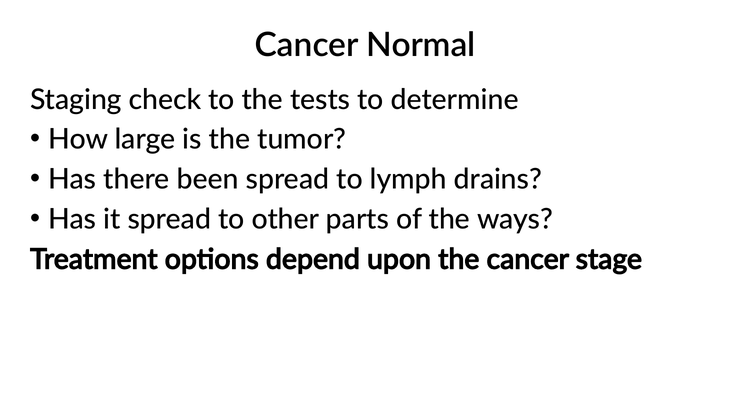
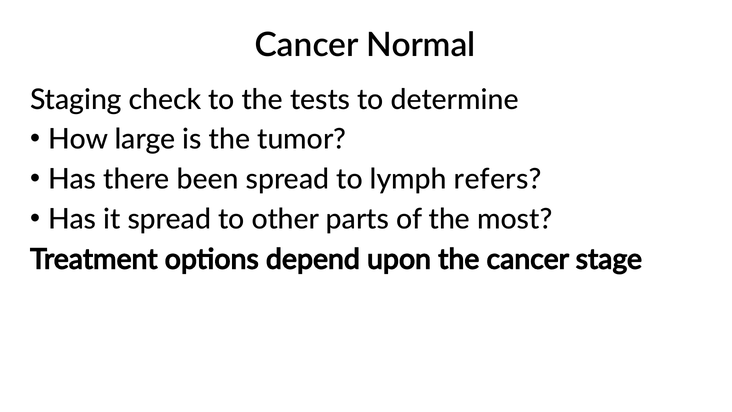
drains: drains -> refers (498, 179)
ways: ways -> most (515, 219)
